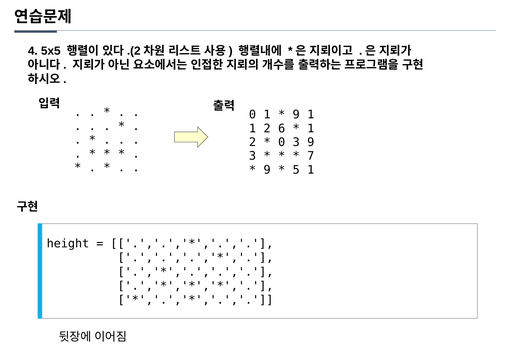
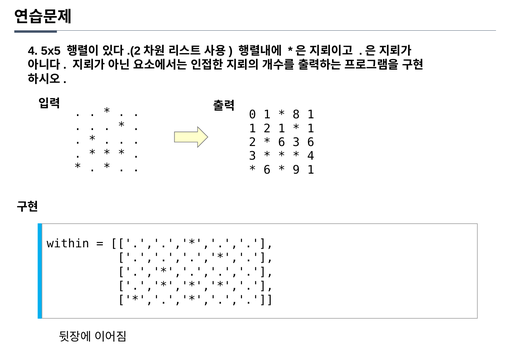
9: 9 -> 8 (296, 115)
2 6: 6 -> 1 (282, 129)
0: 0 -> 6 (282, 142)
3 9: 9 -> 6 (311, 142)
7: 7 -> 4 (311, 156)
9: 9 -> 6 (267, 170)
5: 5 -> 9 (296, 170)
height: height -> within (68, 244)
